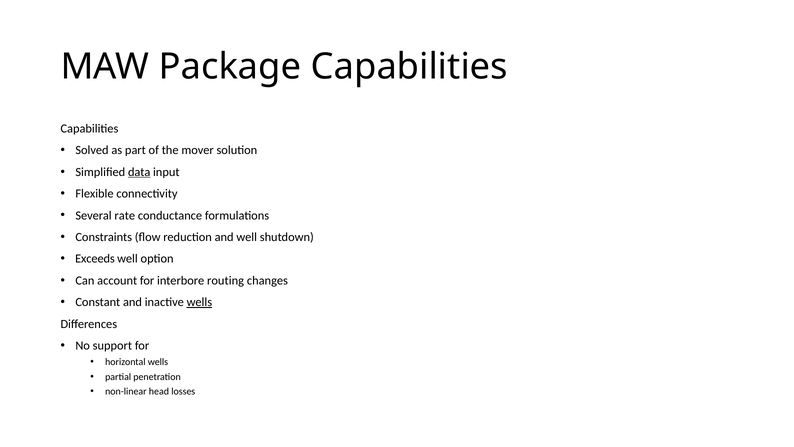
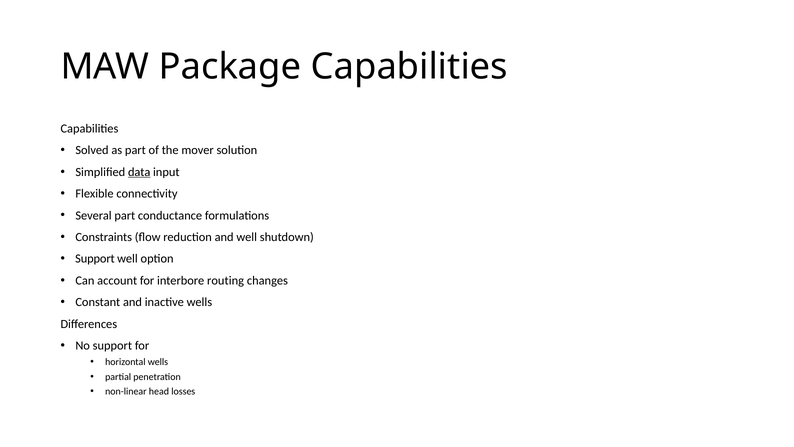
Several rate: rate -> part (125, 215)
Exceeds: Exceeds -> Support (95, 259)
wells underline: present -> none (199, 302)
